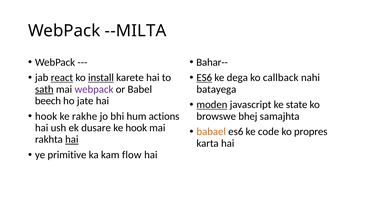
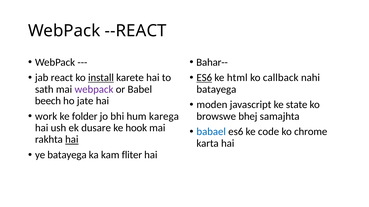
--MILTA: --MILTA -> --REACT (136, 31)
react underline: present -> none (62, 78)
dega: dega -> html (237, 78)
sath underline: present -> none (44, 89)
moden underline: present -> none (212, 105)
hook: hook -> work (46, 117)
rakhe: rakhe -> folder (85, 117)
actions: actions -> karega (164, 117)
babael colour: orange -> blue (211, 132)
propres: propres -> chrome (311, 132)
ye primitive: primitive -> batayega (67, 155)
flow: flow -> fliter (132, 155)
